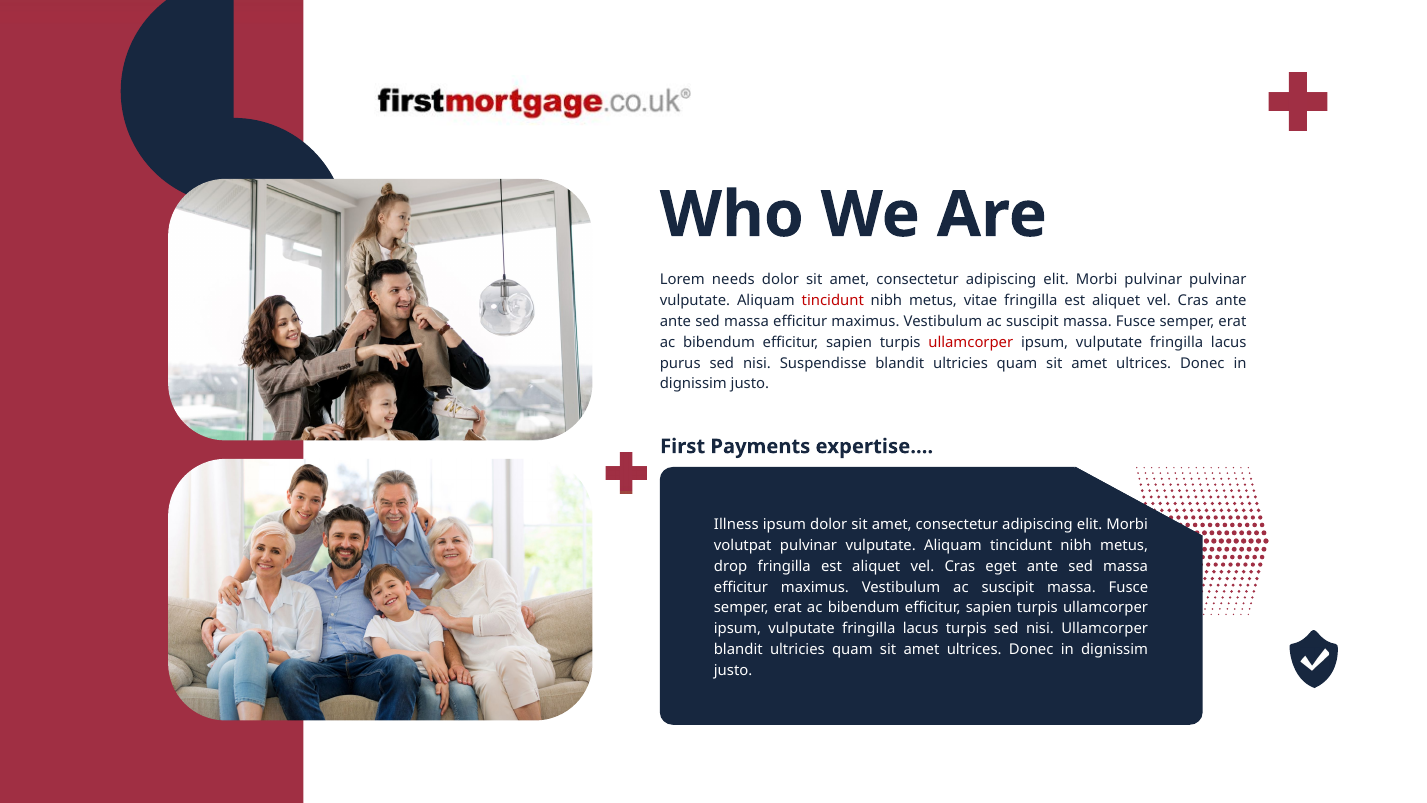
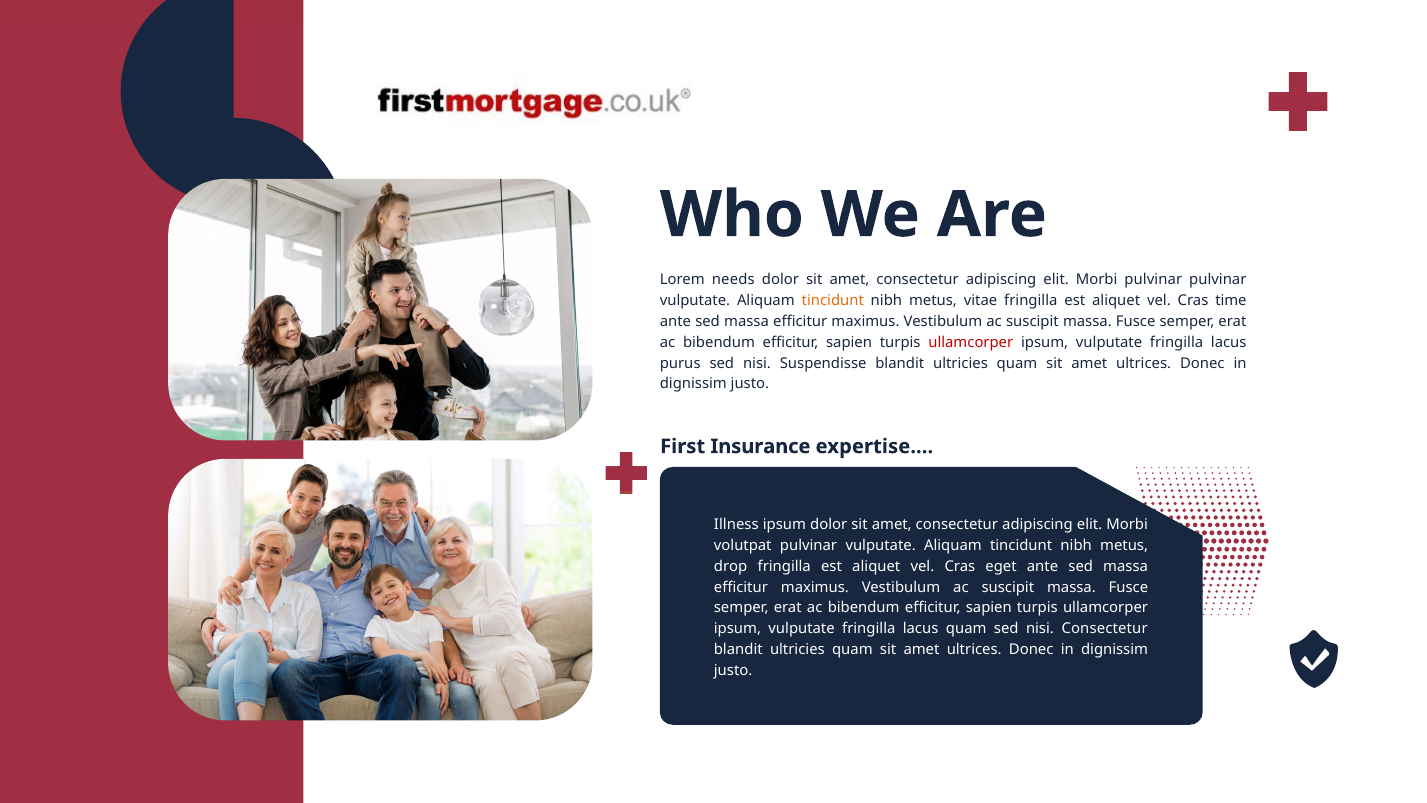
tincidunt colour: red -> orange (833, 301)
Cras ante: ante -> time (1231, 301)
Payments: Payments -> Insurance (760, 446)
lacus turpis: turpis -> quam (966, 629)
nisi Ullamcorper: Ullamcorper -> Consectetur (1105, 629)
